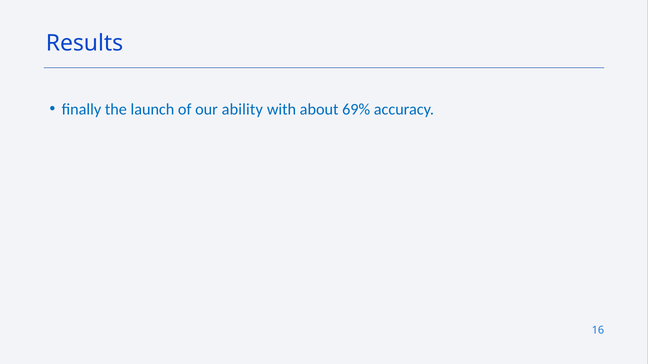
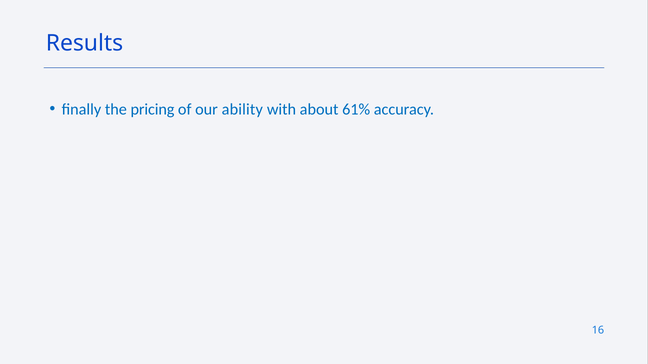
launch: launch -> pricing (153, 109)
69%: 69% -> 61% (356, 109)
